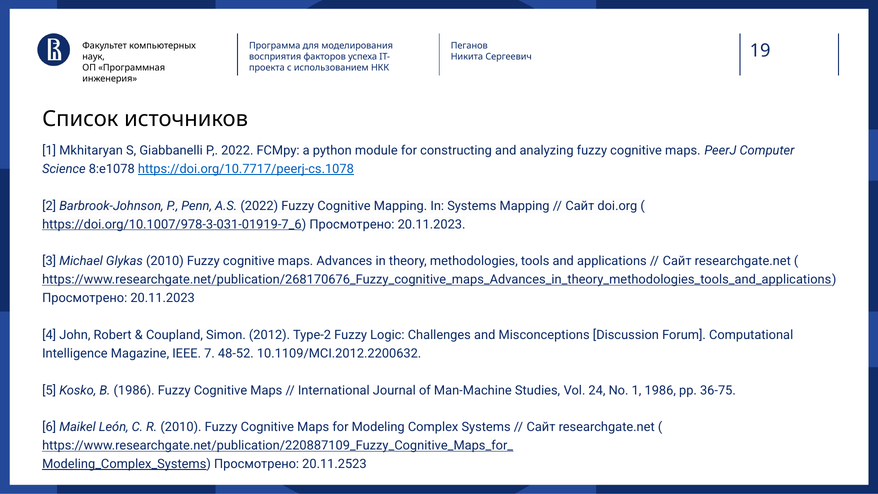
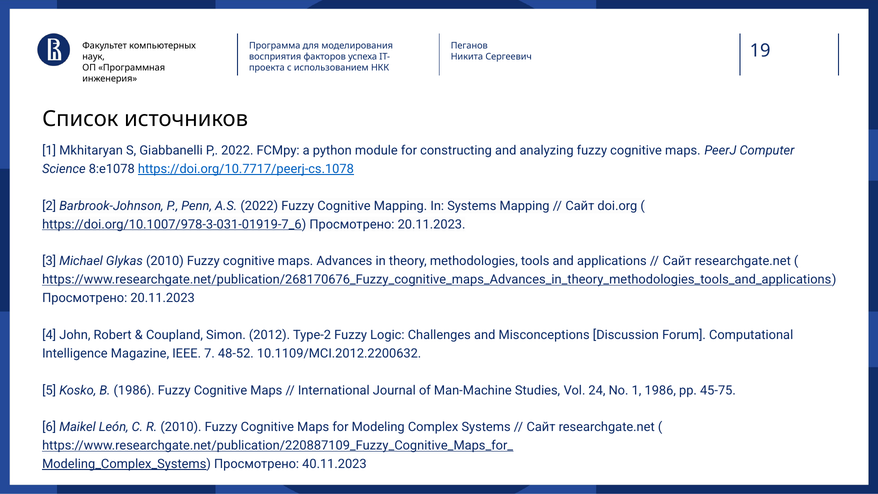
36-75: 36-75 -> 45-75 (718, 390)
20.11.2523: 20.11.2523 -> 40.11.2023 (334, 464)
